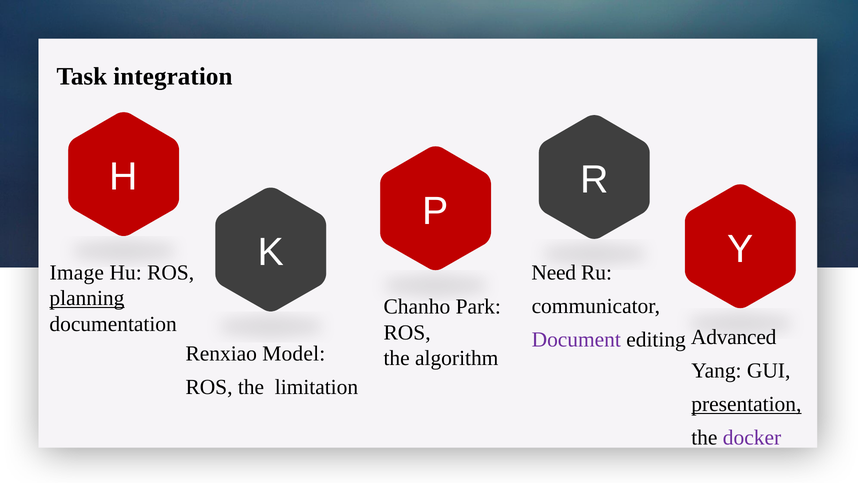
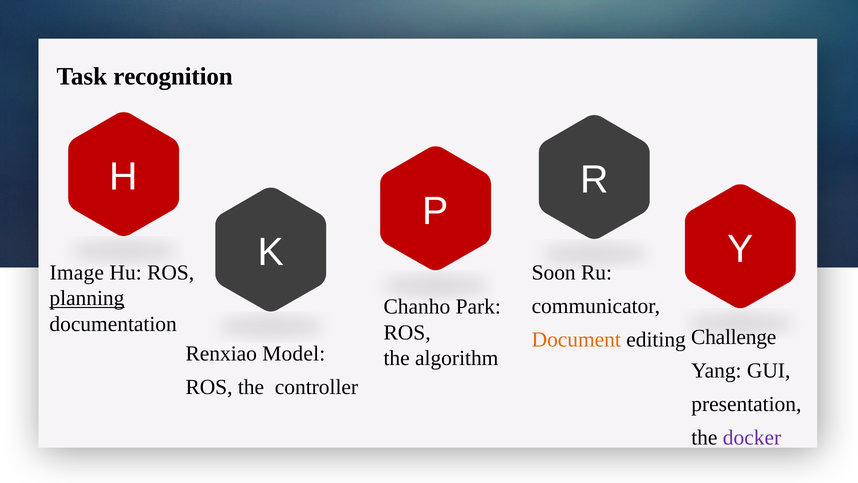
integration: integration -> recognition (173, 77)
Need: Need -> Soon (554, 273)
Document colour: purple -> orange (576, 339)
Advanced: Advanced -> Challenge (734, 337)
limitation: limitation -> controller (316, 387)
presentation underline: present -> none (746, 404)
